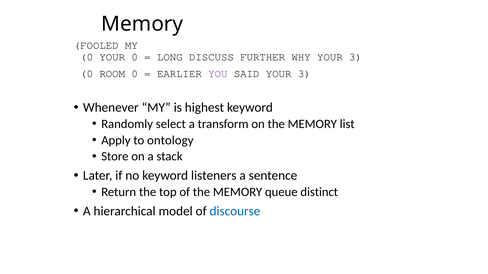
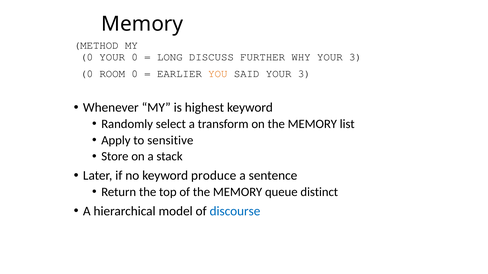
FOOLED: FOOLED -> METHOD (96, 45)
YOU colour: purple -> orange (218, 74)
ontology: ontology -> sensitive (170, 140)
listeners: listeners -> produce (214, 176)
